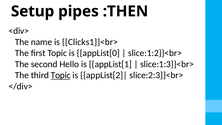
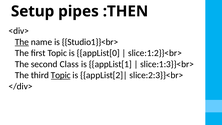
The underline: none -> present (22, 42)
Clicks1}}<br>: Clicks1}}<br> -> Studio1}}<br> (90, 42)
Hello: Hello -> Class (69, 64)
